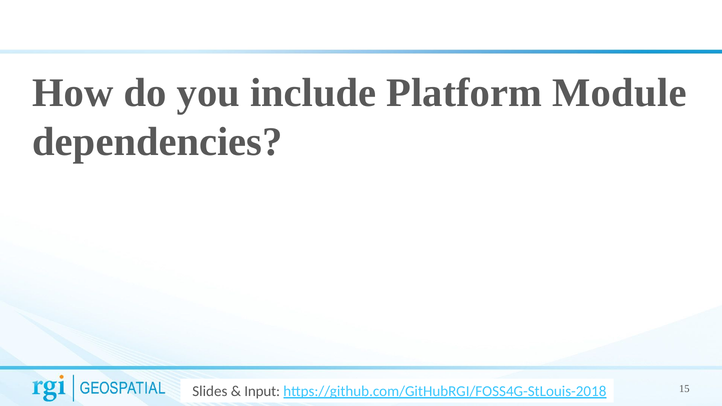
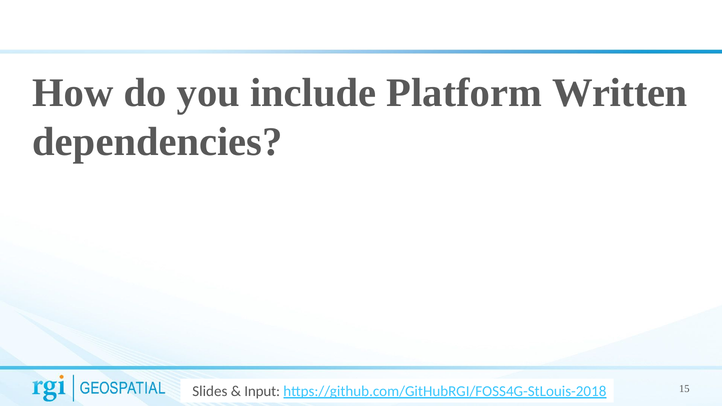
Module: Module -> Written (620, 93)
